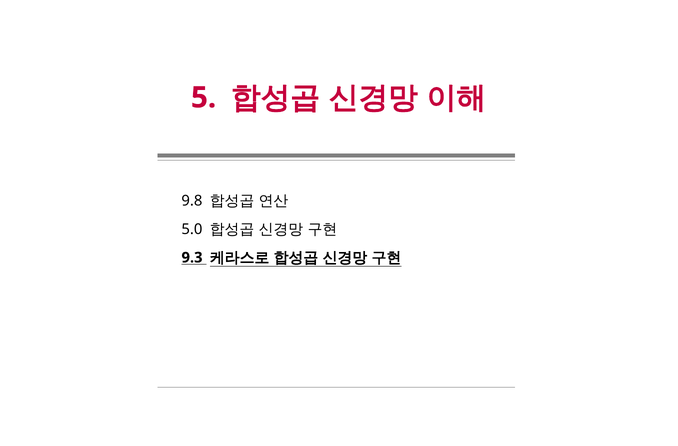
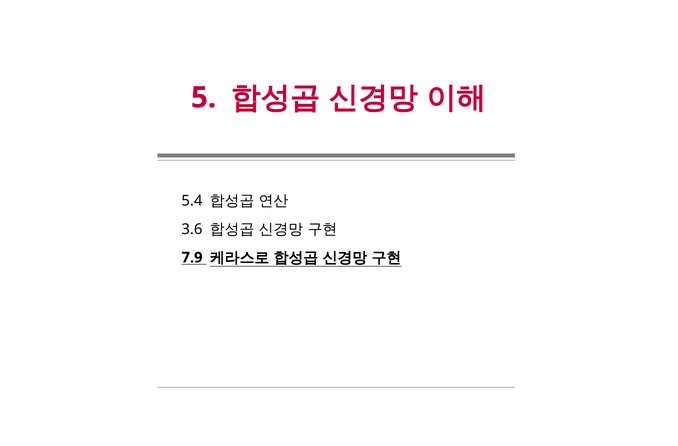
9.8: 9.8 -> 5.4 (192, 200)
5.0: 5.0 -> 3.6 (192, 229)
9.3: 9.3 -> 7.9 (192, 257)
